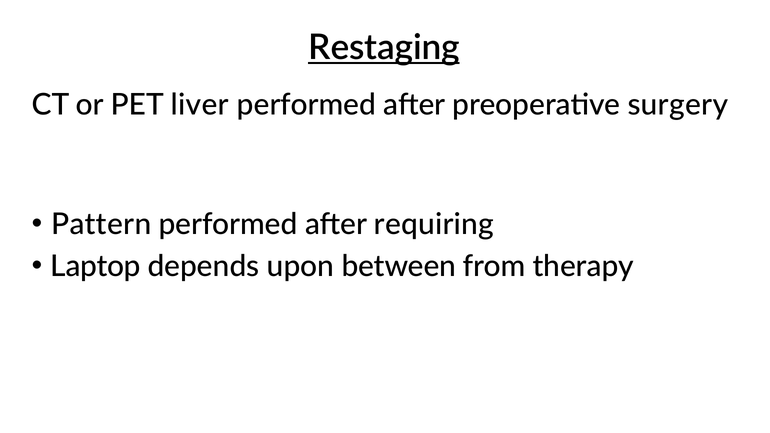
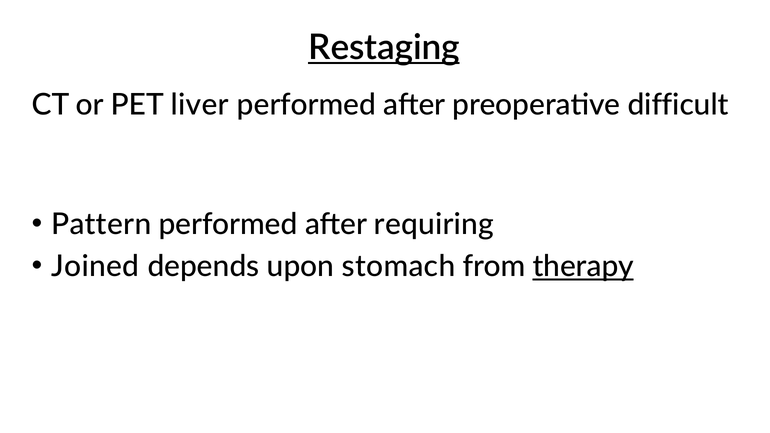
surgery: surgery -> difficult (678, 105)
Laptop: Laptop -> Joined (95, 267)
between: between -> stomach (399, 267)
therapy underline: none -> present (583, 267)
